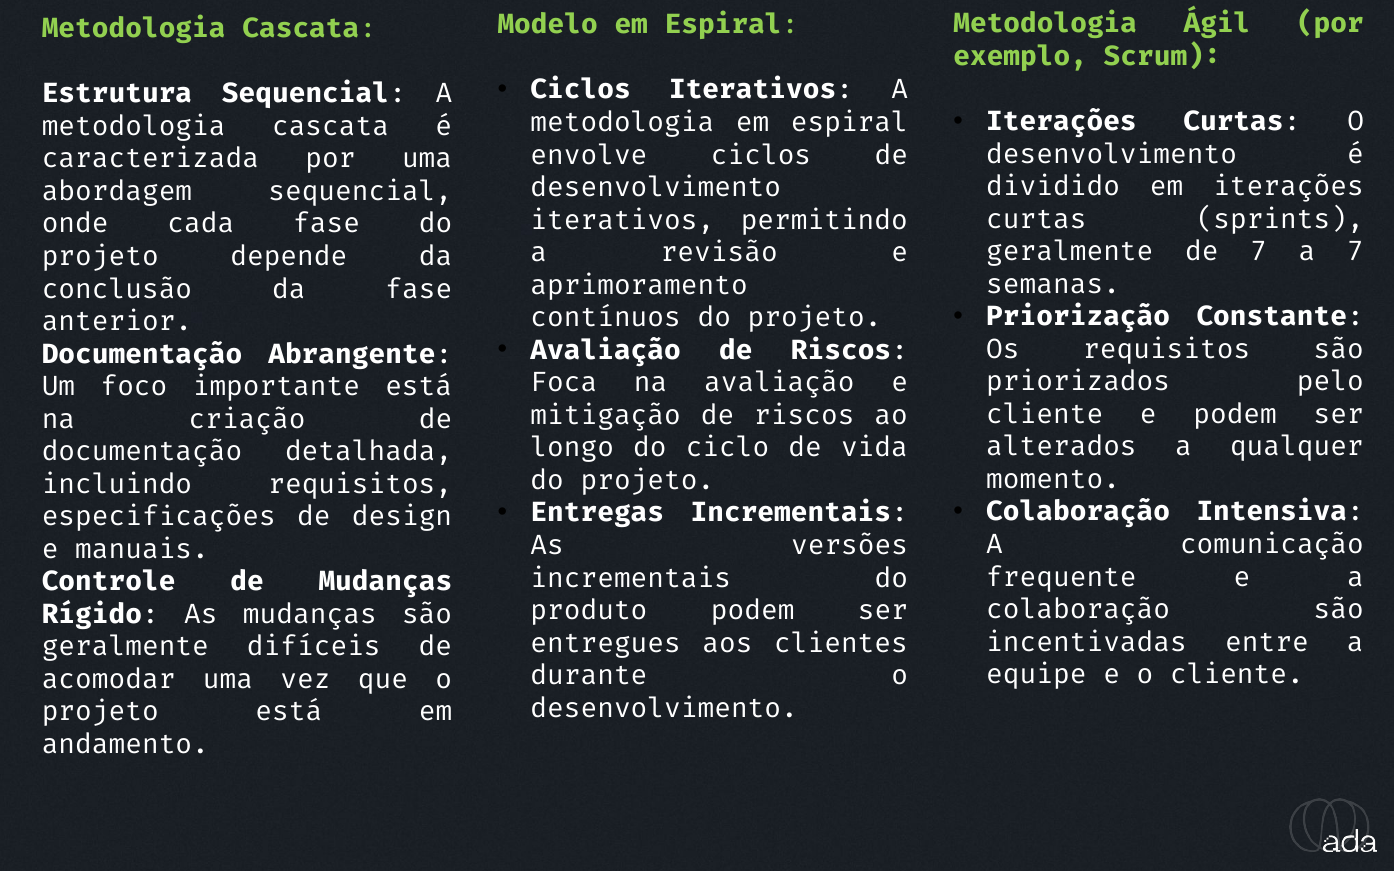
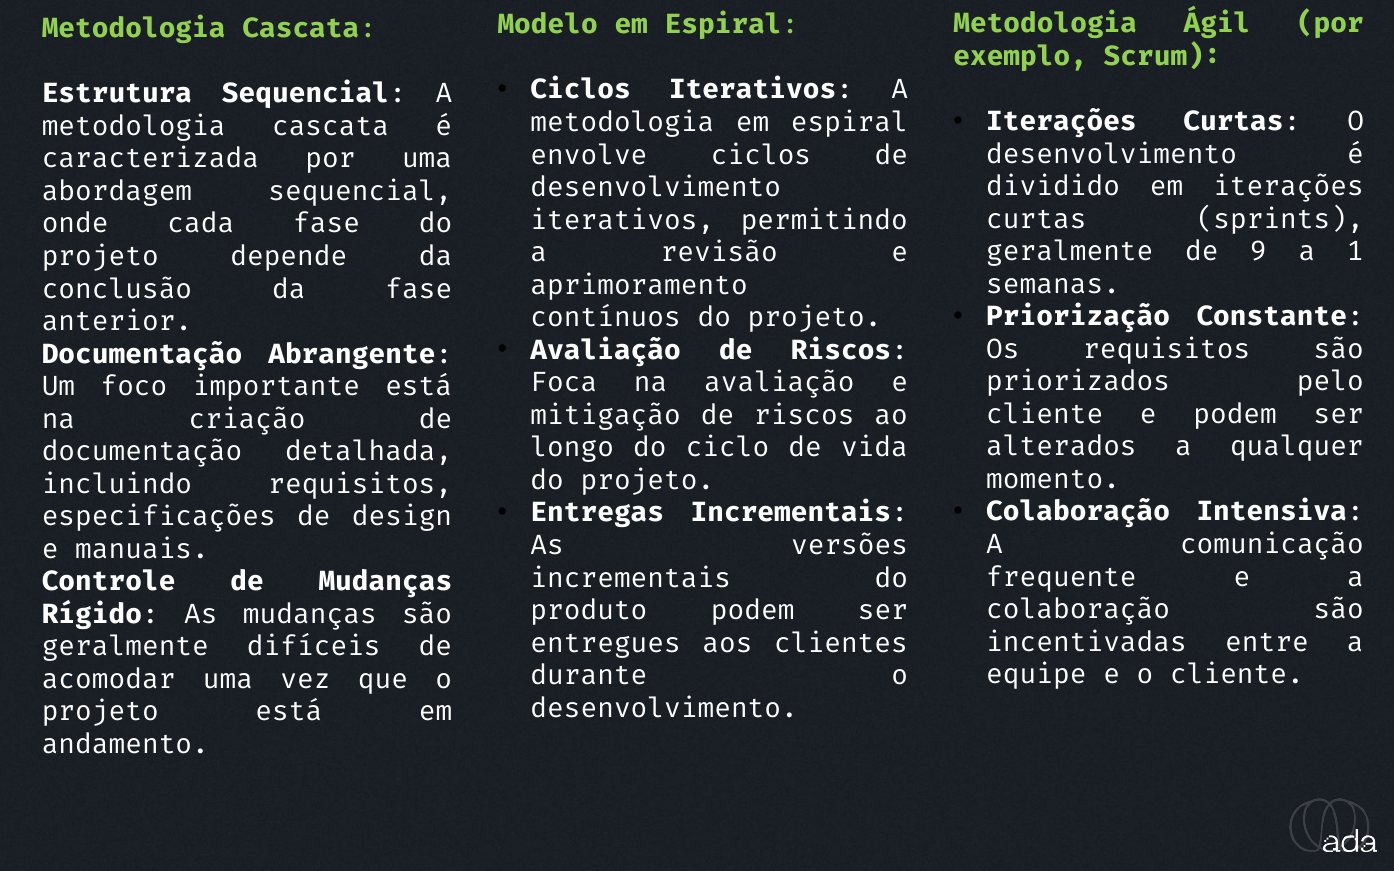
de 7: 7 -> 9 (1259, 252)
a 7: 7 -> 1 (1355, 252)
